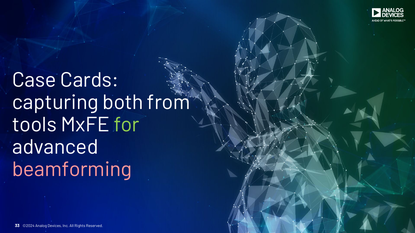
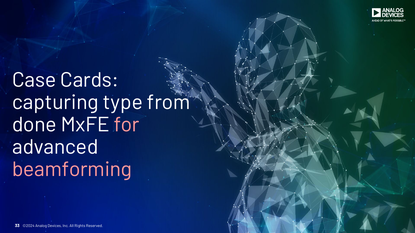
both: both -> type (123, 102)
tools: tools -> done (34, 125)
for colour: light green -> pink (127, 125)
